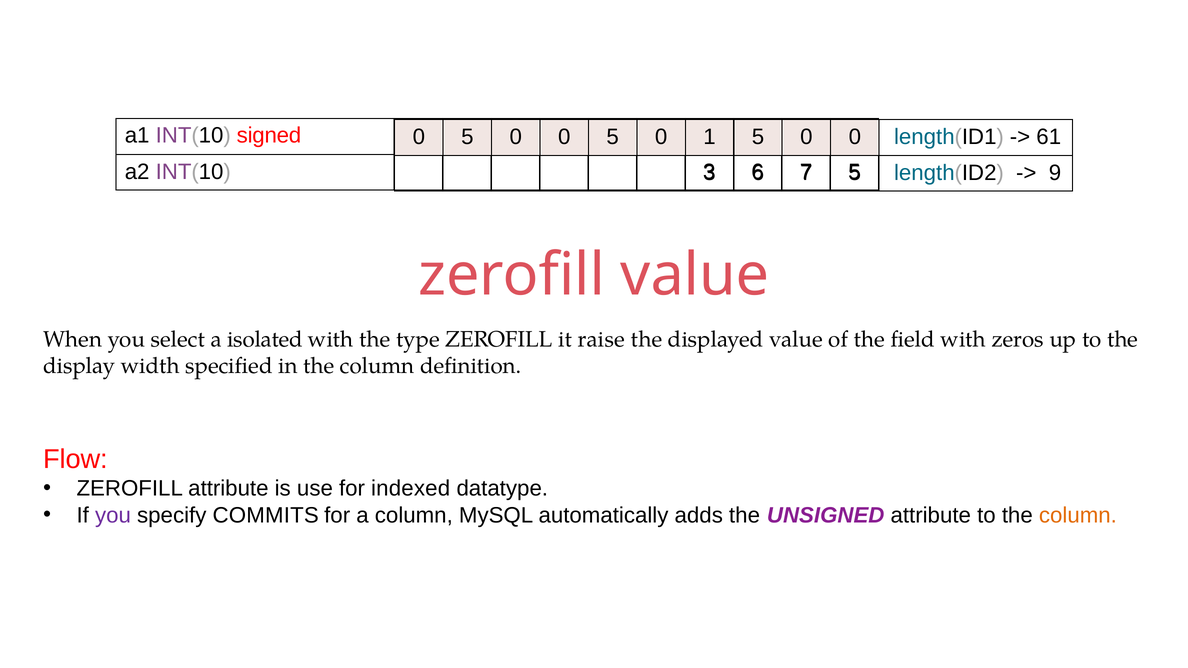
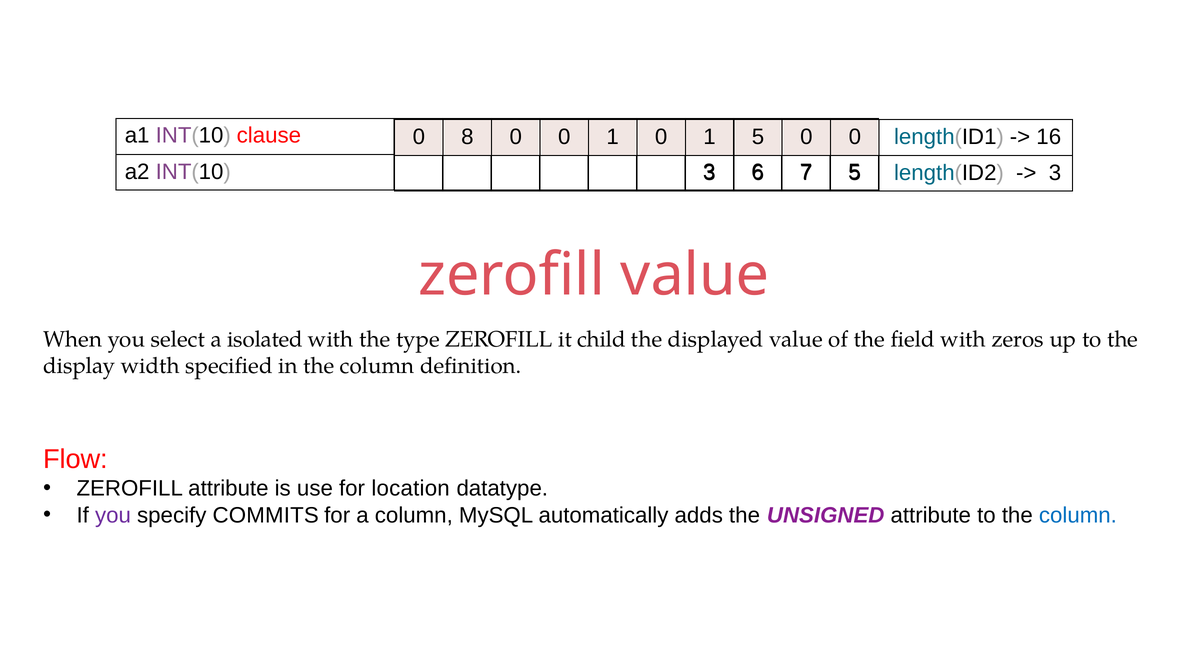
signed: signed -> clause (269, 136)
5: 5 -> 8 (467, 137)
0 0 5: 5 -> 1 (613, 137)
61: 61 -> 16 (1049, 137)
9: 9 -> 3 (1055, 173)
raise: raise -> child (601, 339)
indexed: indexed -> location (411, 489)
column colour: orange -> blue (1078, 515)
